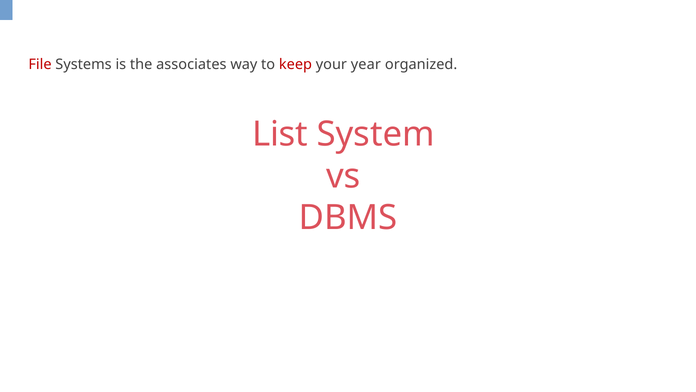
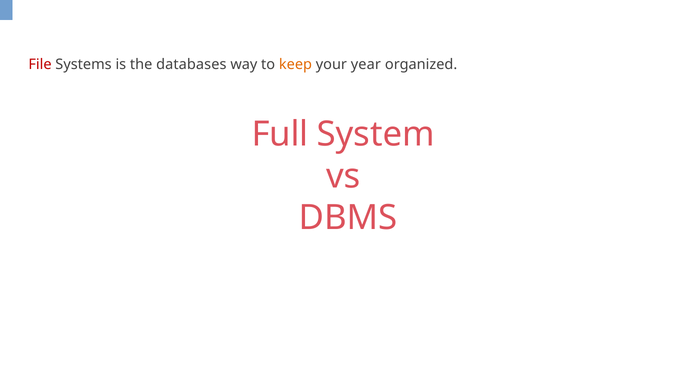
associates: associates -> databases (191, 64)
keep colour: red -> orange (295, 64)
List: List -> Full (280, 134)
